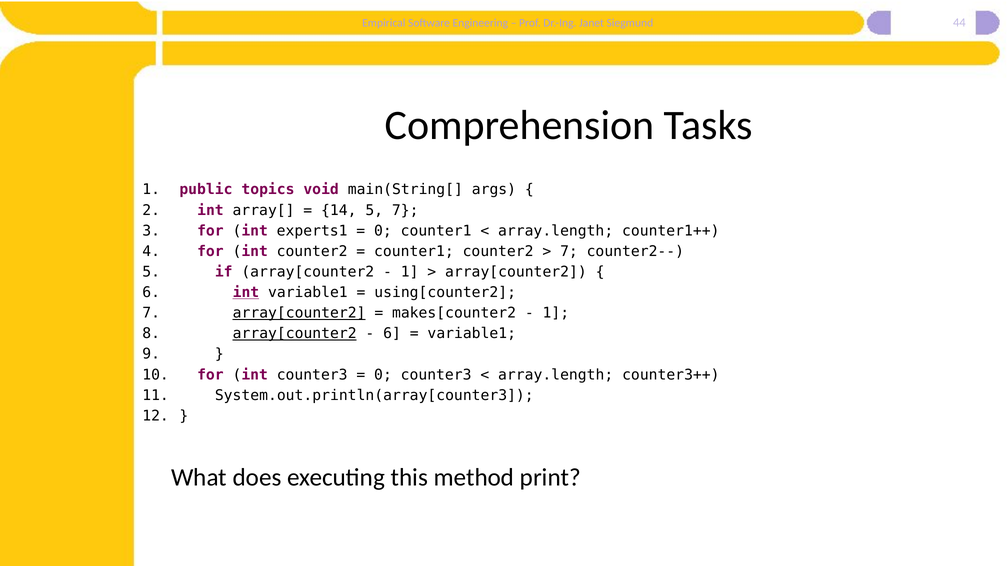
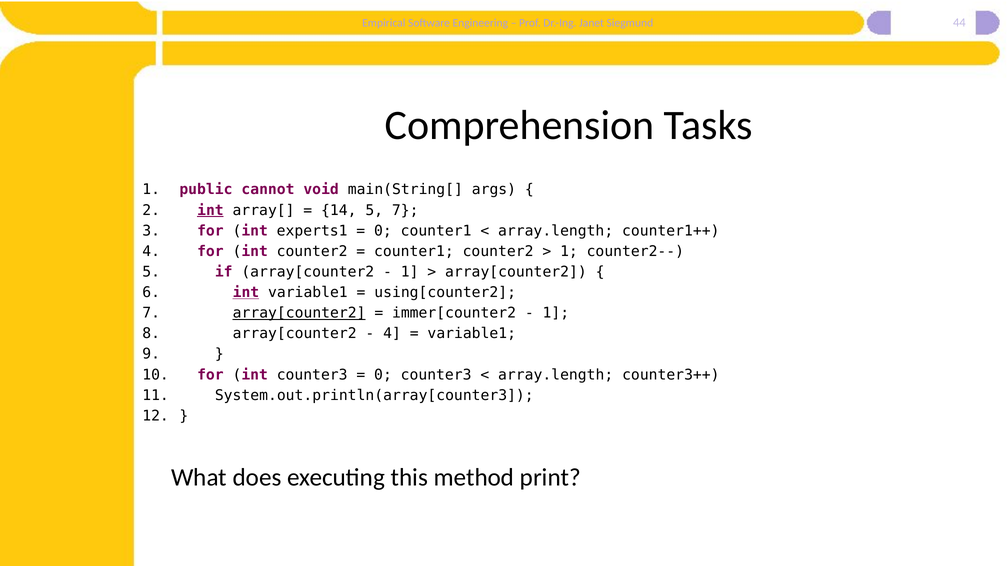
topics: topics -> cannot (268, 190)
int underline: none -> present (210, 210)
7: 7 -> 1 (569, 252)
makes[counter2: makes[counter2 -> immer[counter2 (454, 313)
array[counter2 underline: present -> none (295, 334)
6: 6 -> 4 (392, 334)
